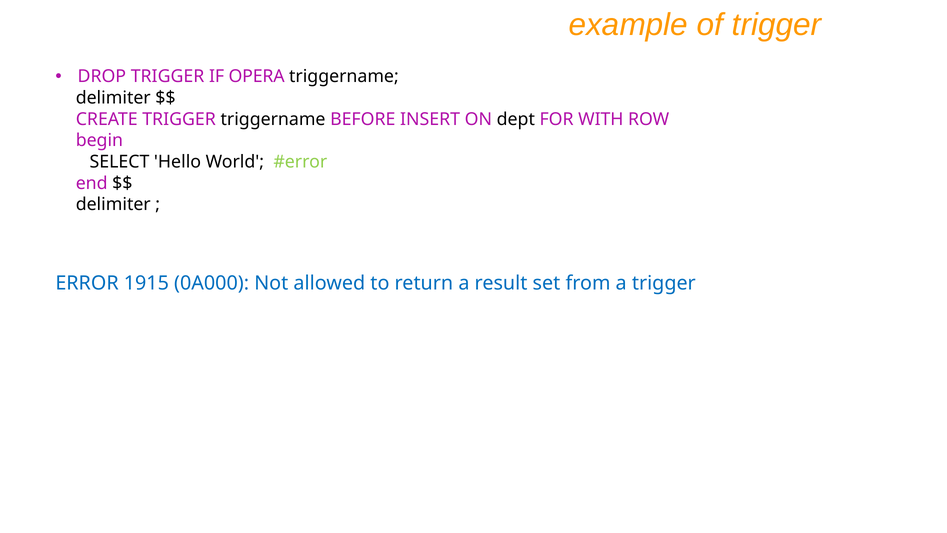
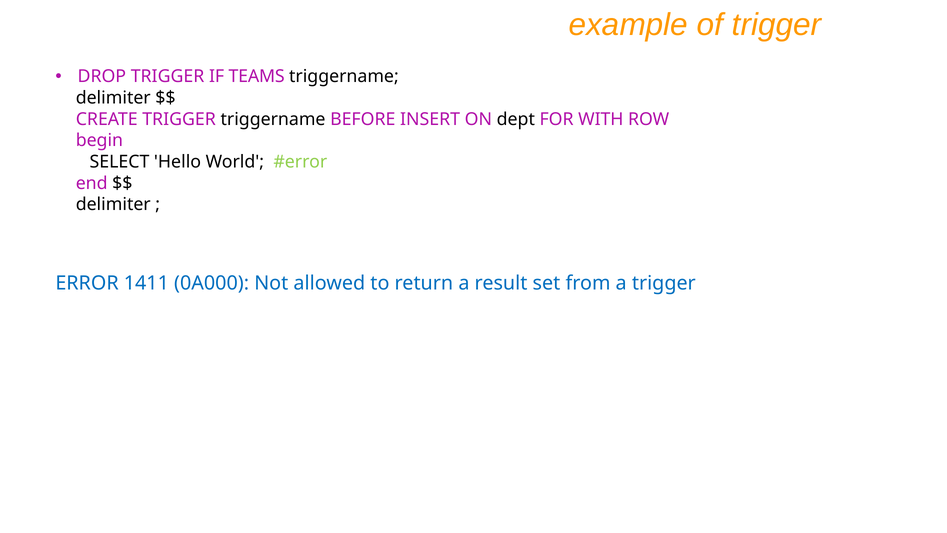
OPERA: OPERA -> TEAMS (257, 77)
1915: 1915 -> 1411 (146, 283)
